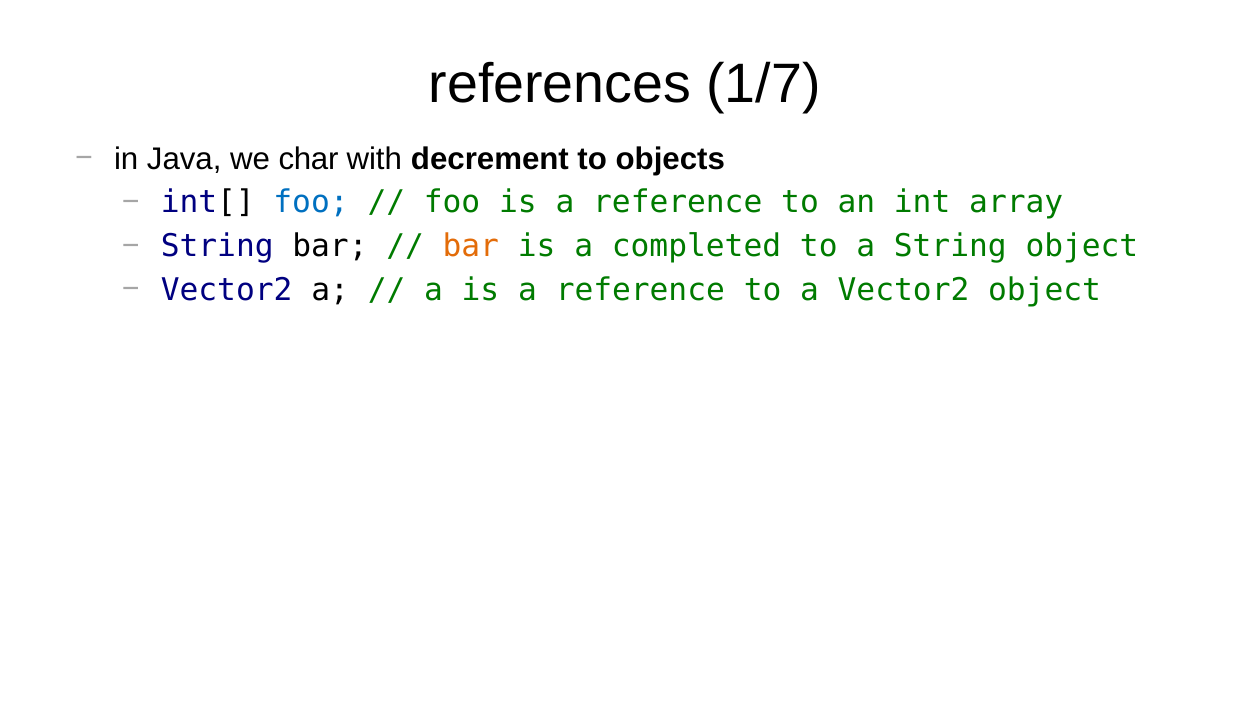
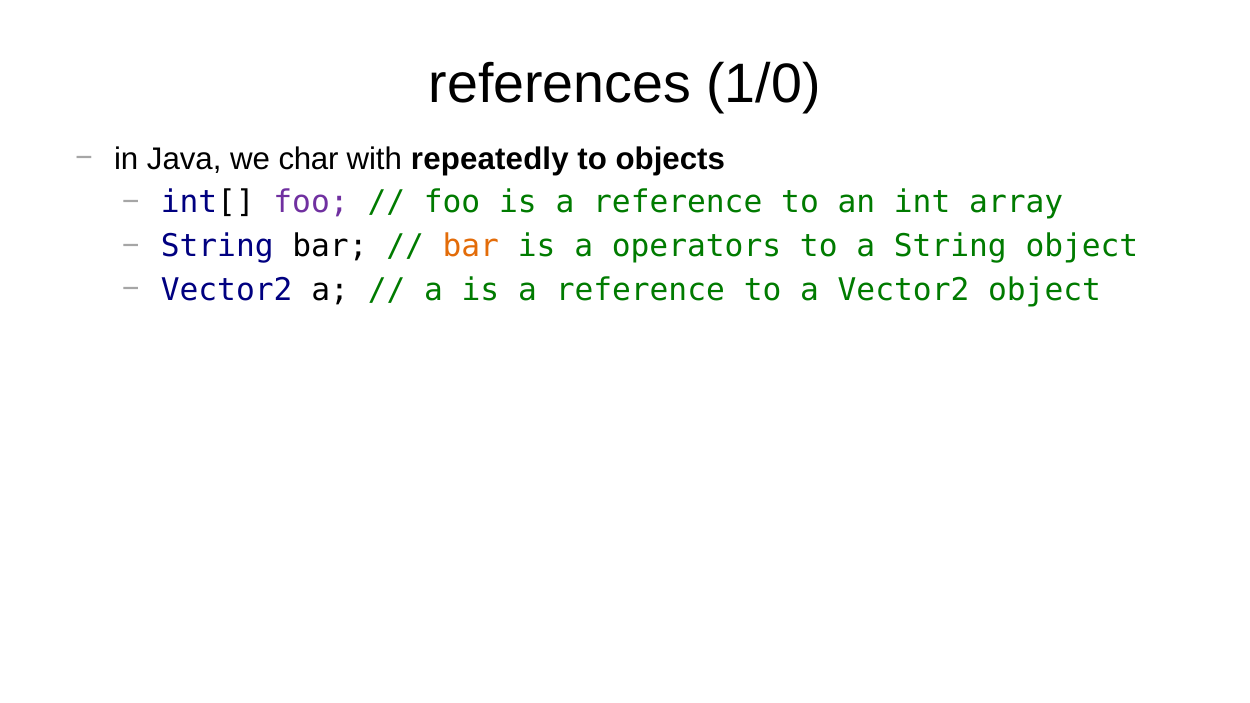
1/7: 1/7 -> 1/0 (764, 84)
decrement: decrement -> repeatedly (490, 159)
foo colour: blue -> purple (311, 203)
completed: completed -> operators (696, 246)
